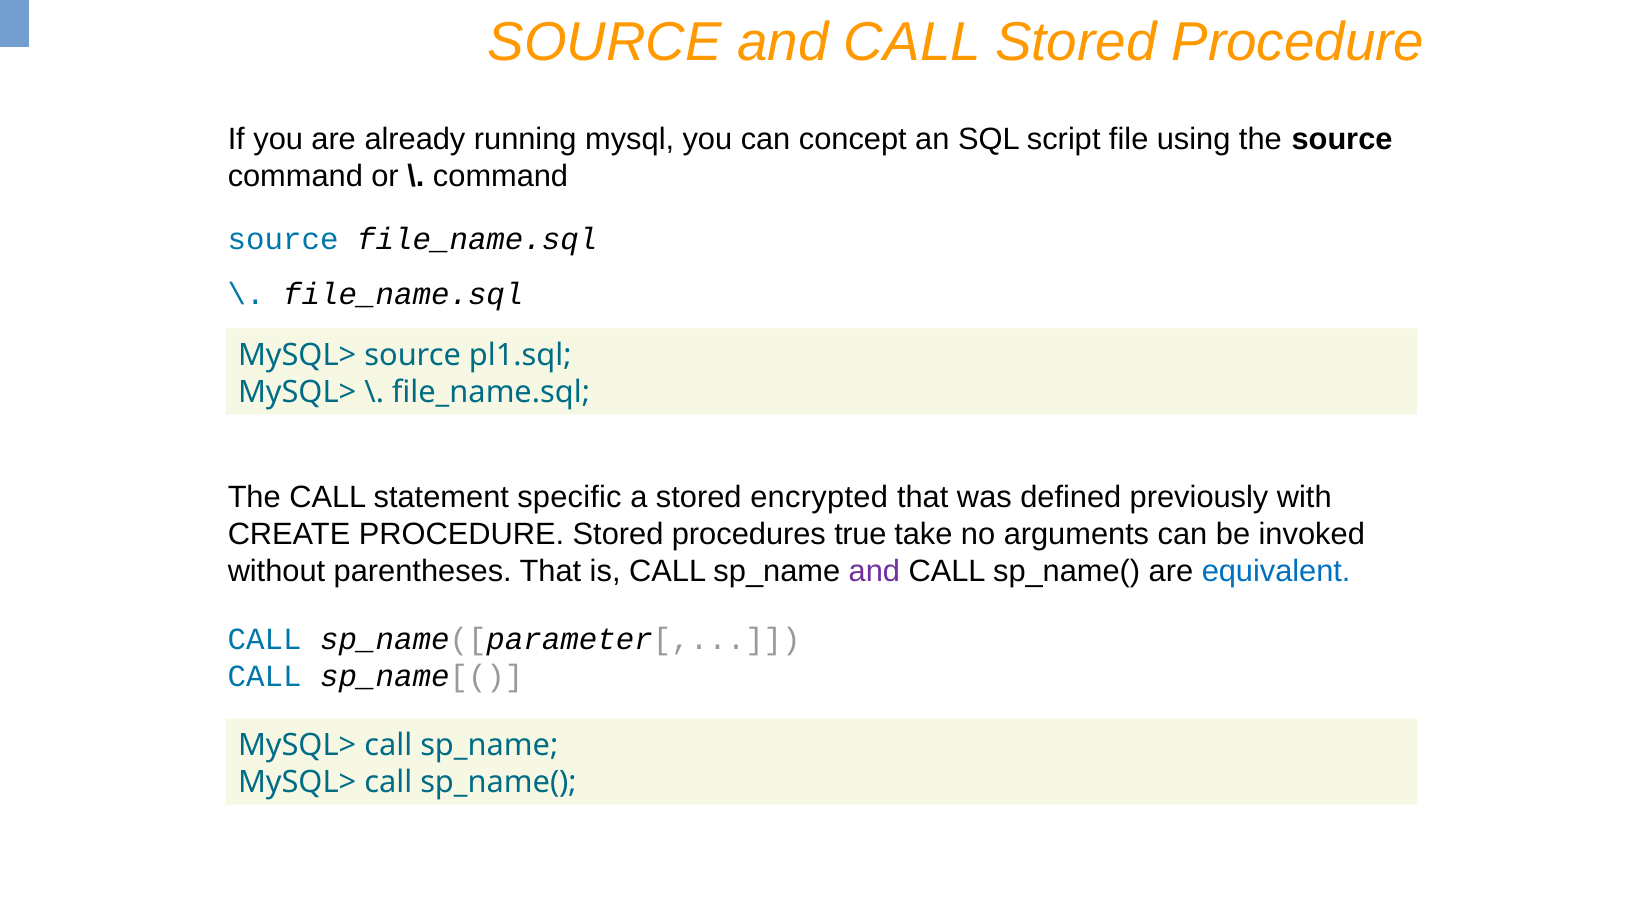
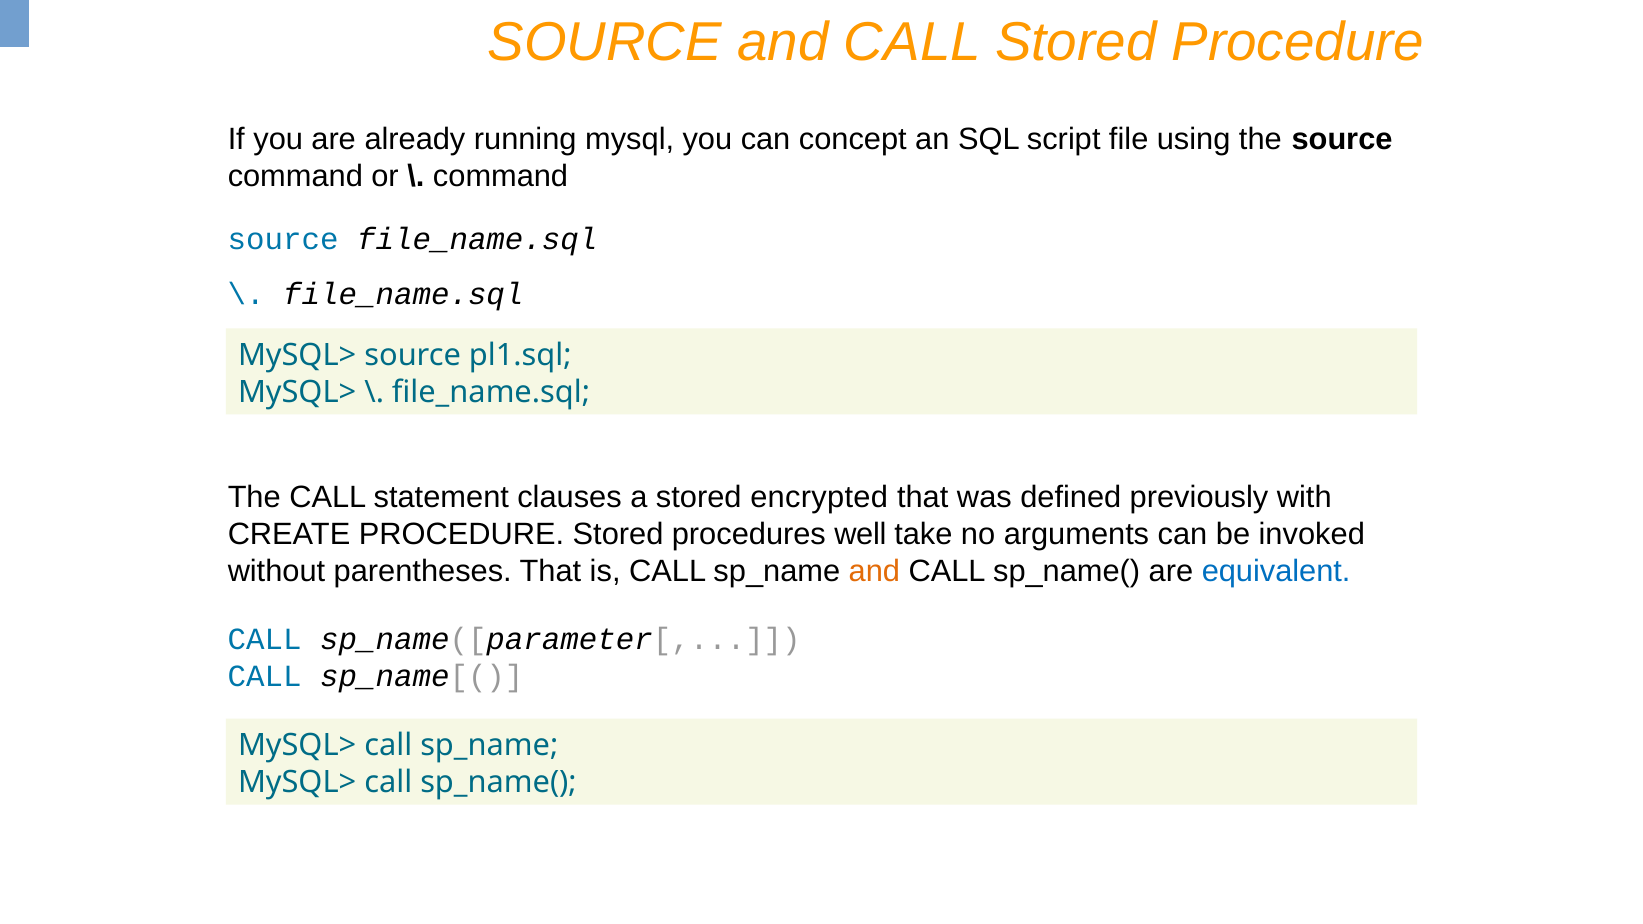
specific: specific -> clauses (570, 498)
true: true -> well (860, 535)
and colour: purple -> orange (874, 572)
